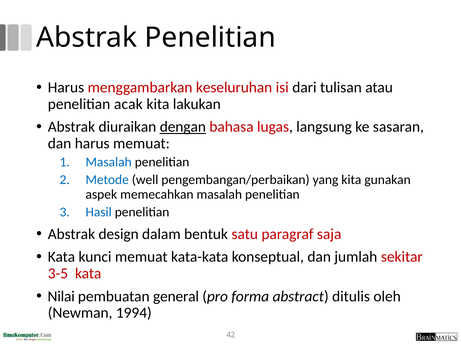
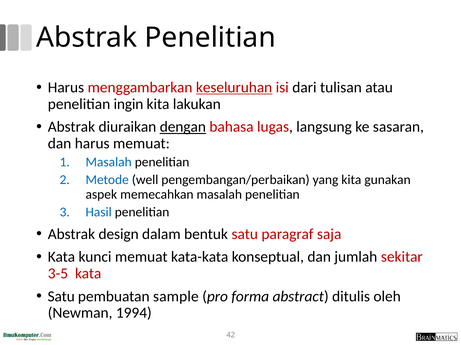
keseluruhan underline: none -> present (234, 88)
acak: acak -> ingin (128, 104)
Nilai: Nilai -> Satu (61, 297)
general: general -> sample (176, 297)
